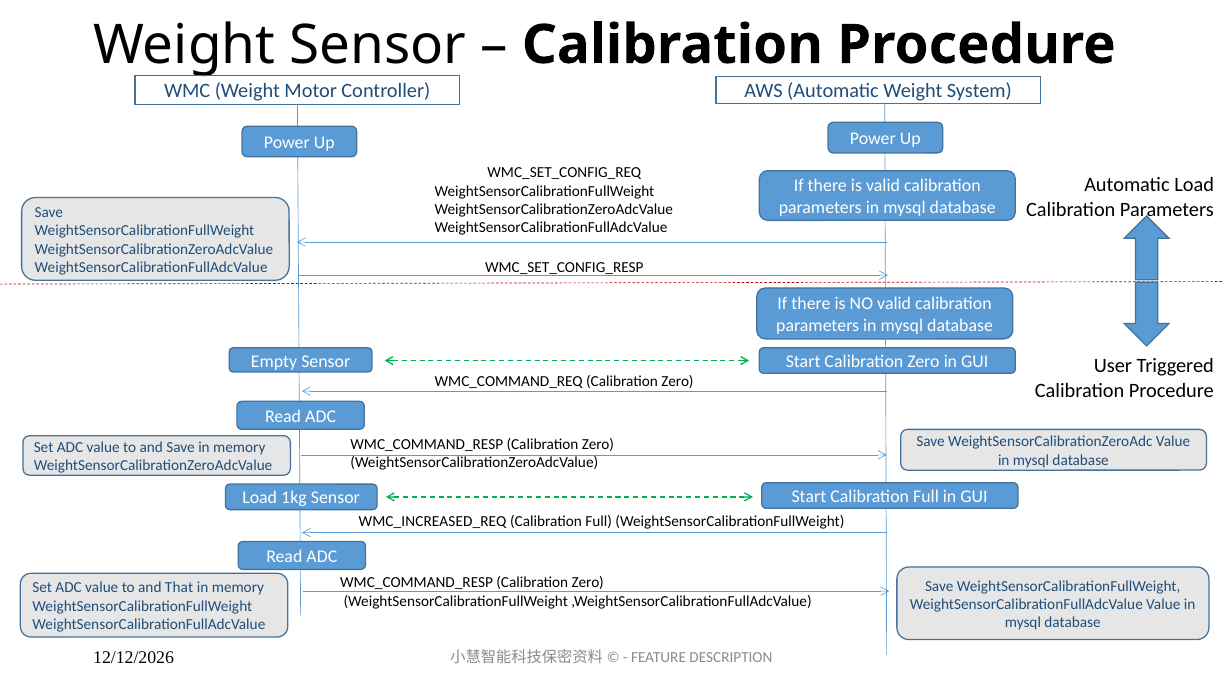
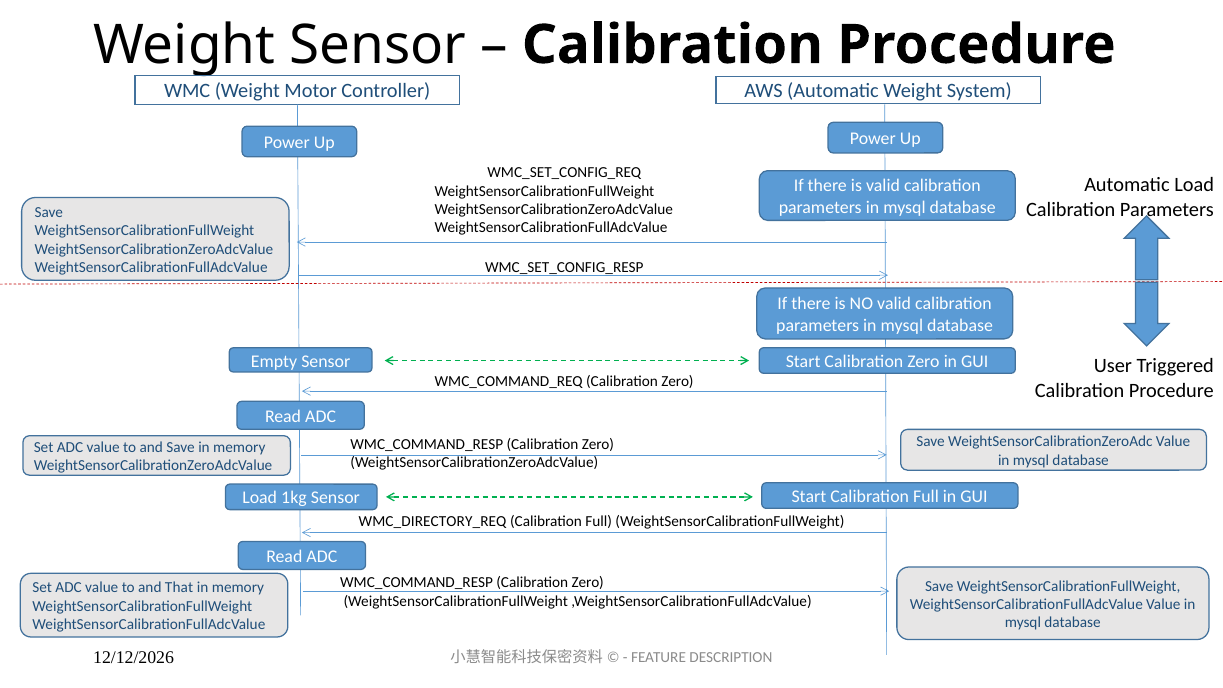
WMC_INCREASED_REQ: WMC_INCREASED_REQ -> WMC_DIRECTORY_REQ (433, 522)
